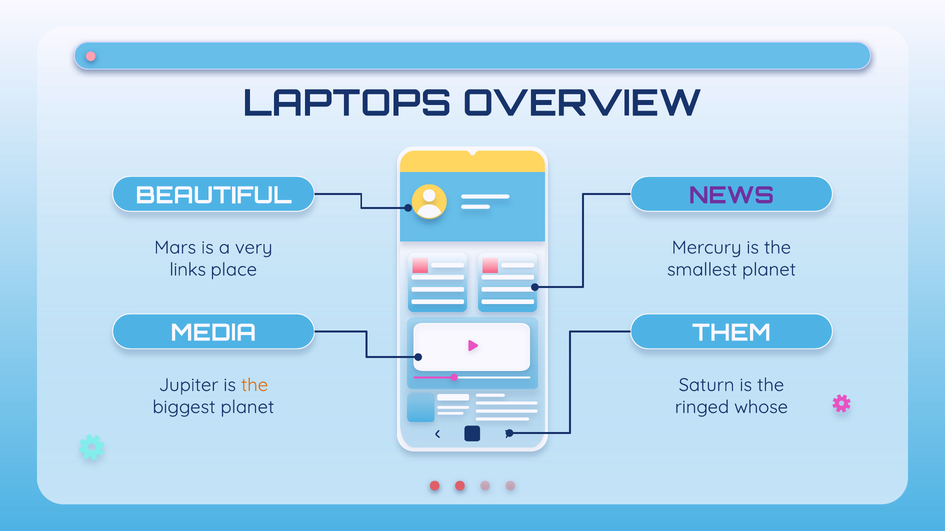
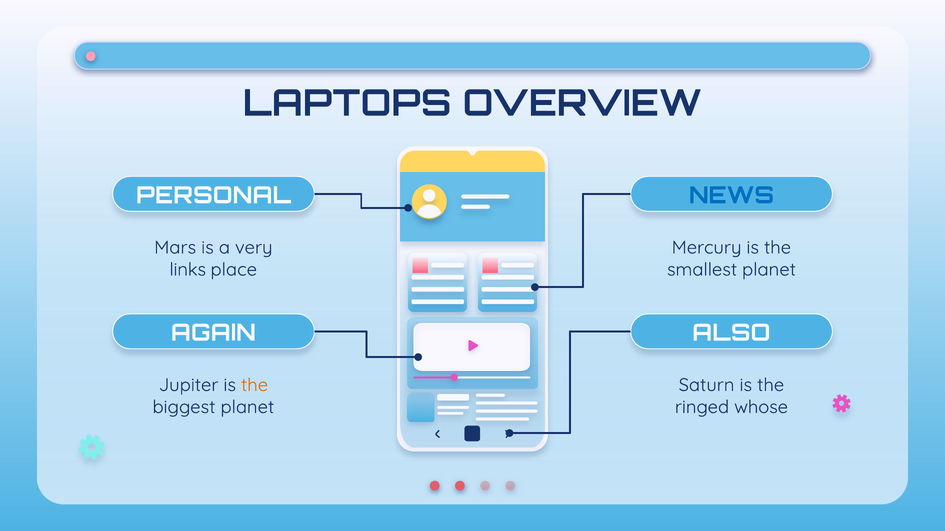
BEAUTIFUL: BEAUTIFUL -> PERSONAL (214, 196)
NEWS colour: purple -> blue (731, 196)
MEDIA: MEDIA -> AGAIN (213, 333)
THEM: THEM -> ALSO (731, 333)
